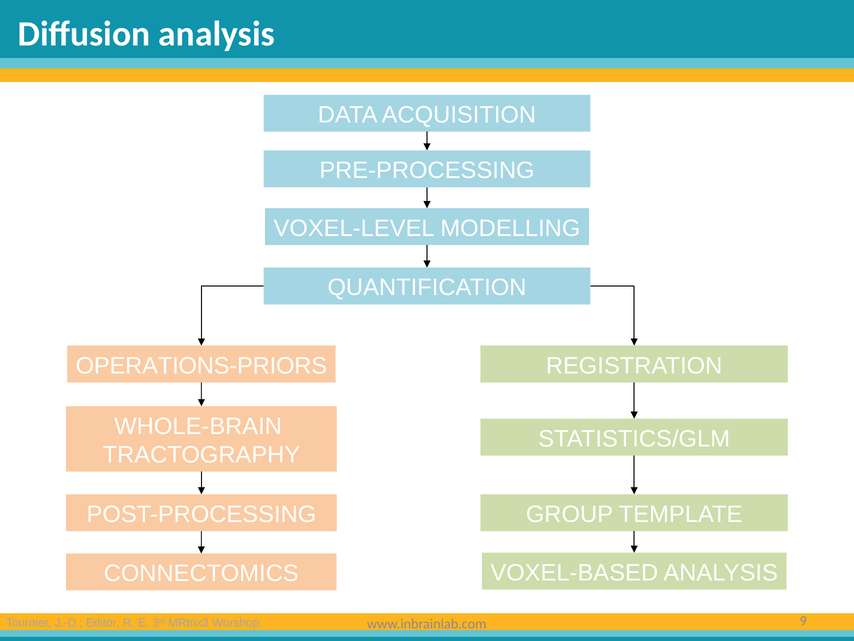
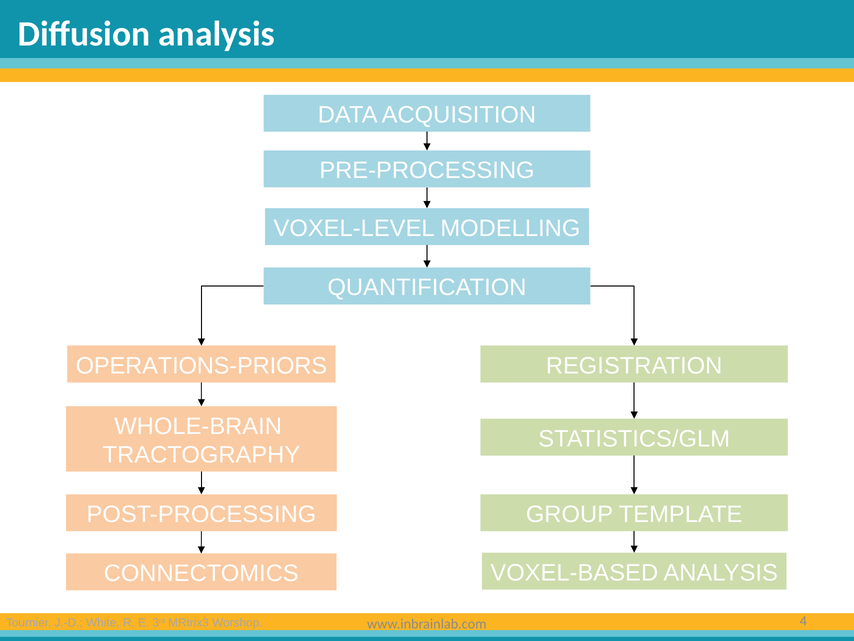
Editor: Editor -> White (103, 622)
9: 9 -> 4 (803, 621)
